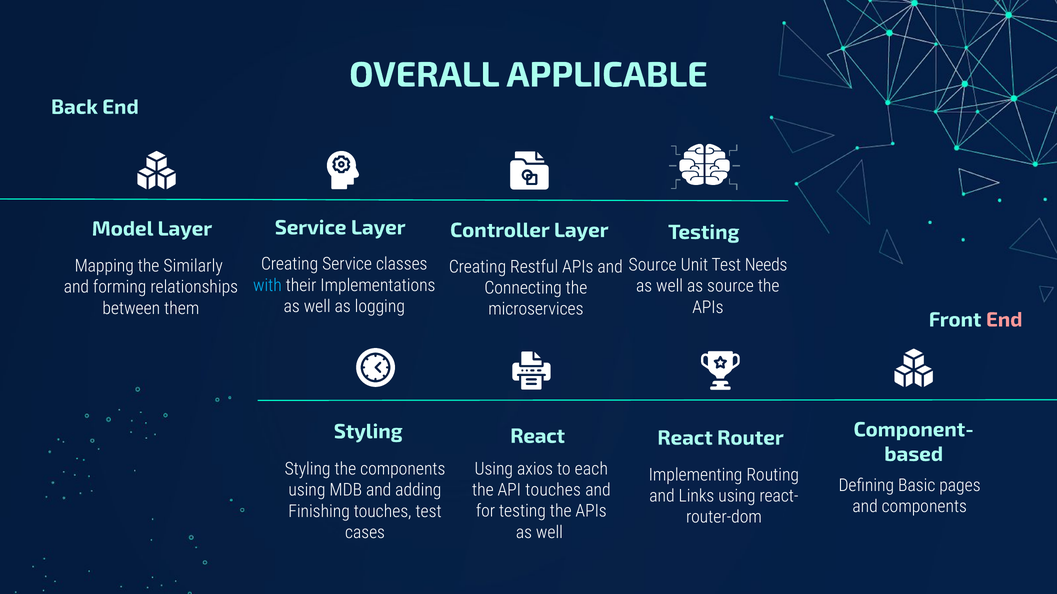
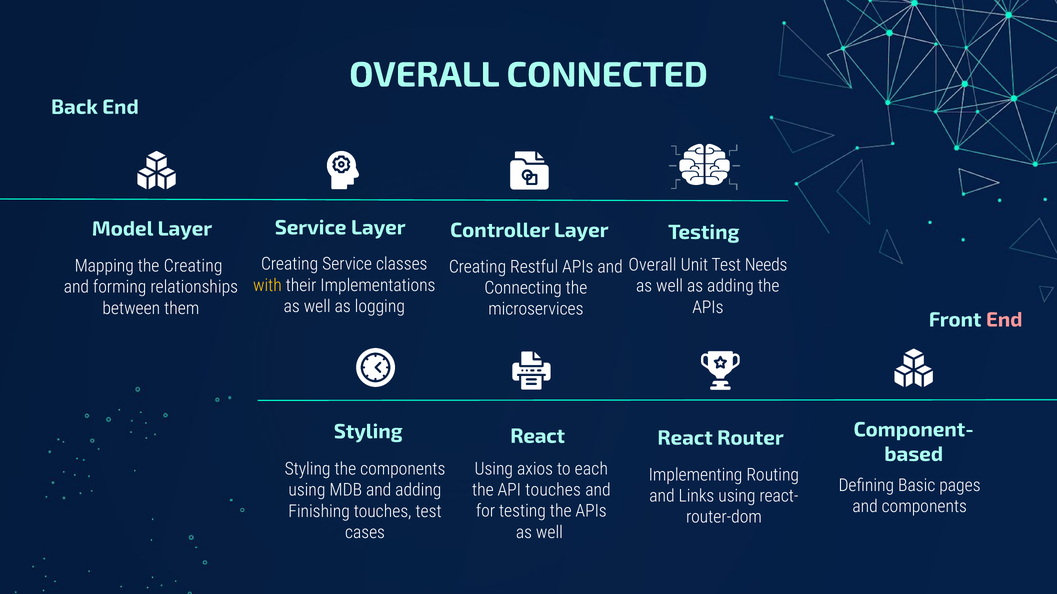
APPLICABLE: APPLICABLE -> CONNECTED (607, 75)
Source: Source -> Overall (653, 265)
the Similarly: Similarly -> Creating (193, 266)
with colour: light blue -> yellow (267, 286)
as source: source -> adding (730, 286)
